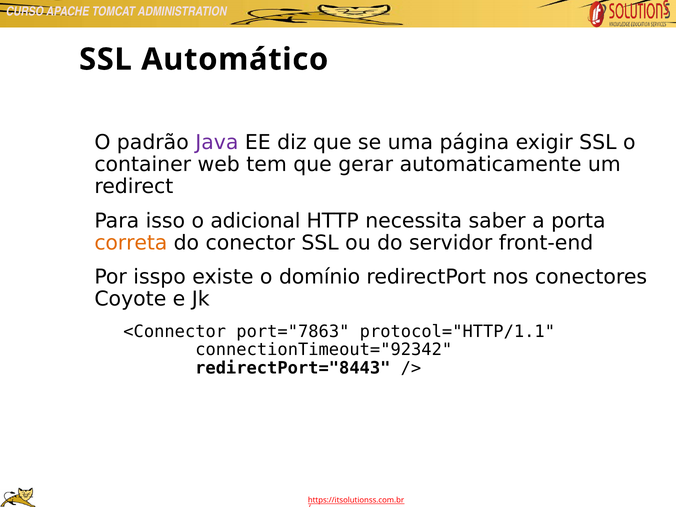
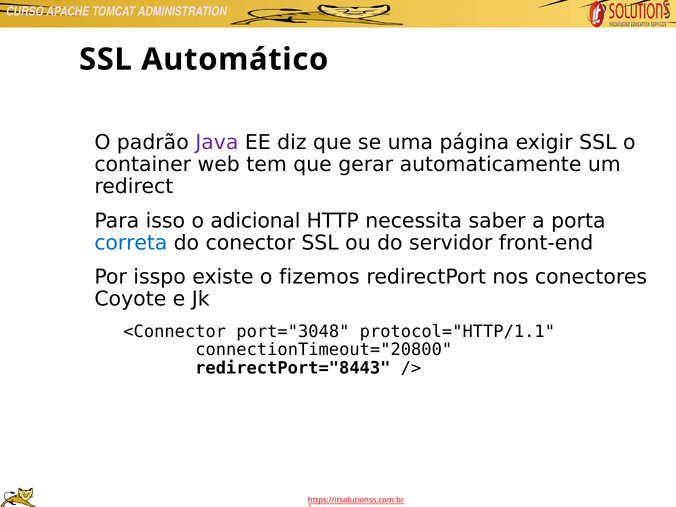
correta colour: orange -> blue (131, 243)
domínio: domínio -> fizemos (319, 277)
port="7863: port="7863 -> port="3048 (293, 331)
connectionTimeout="92342: connectionTimeout="92342 -> connectionTimeout="20800 (324, 350)
